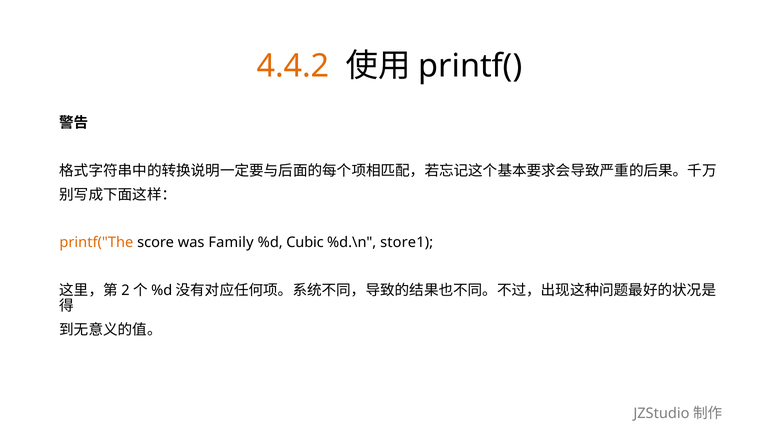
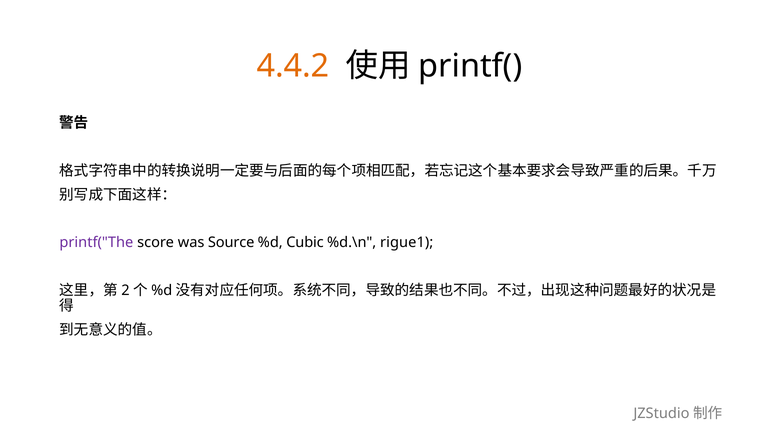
printf("The colour: orange -> purple (96, 243)
Family: Family -> Source (231, 243)
store1: store1 -> rigue1 (407, 243)
